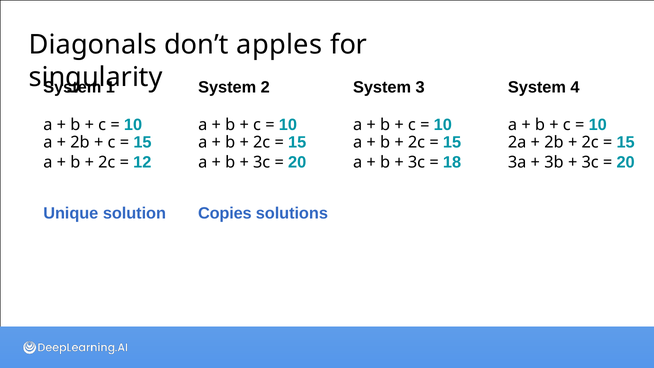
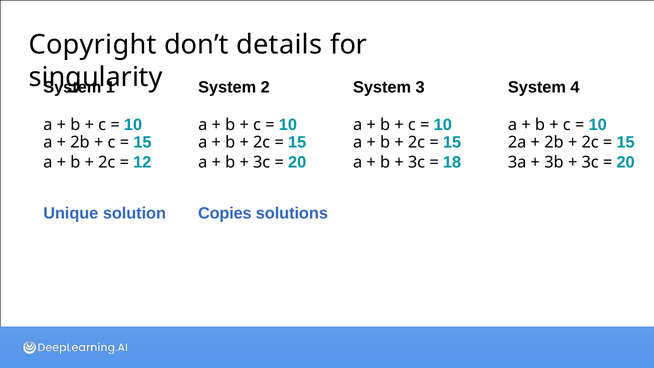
Diagonals: Diagonals -> Copyright (93, 45)
apples: apples -> details (279, 45)
